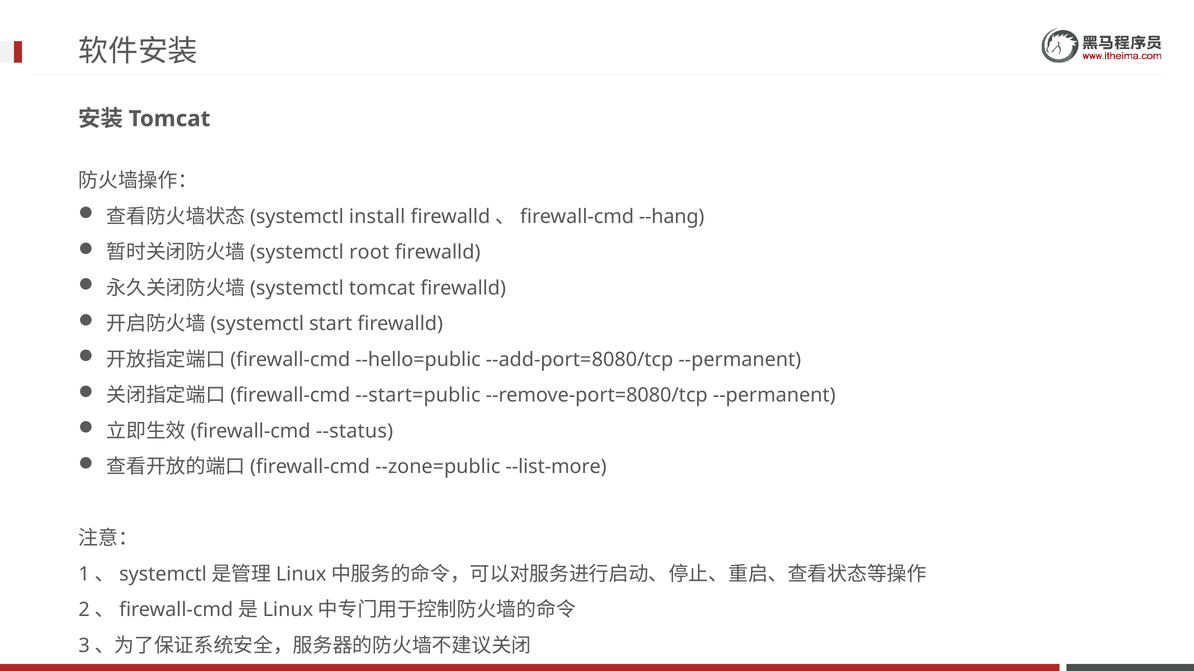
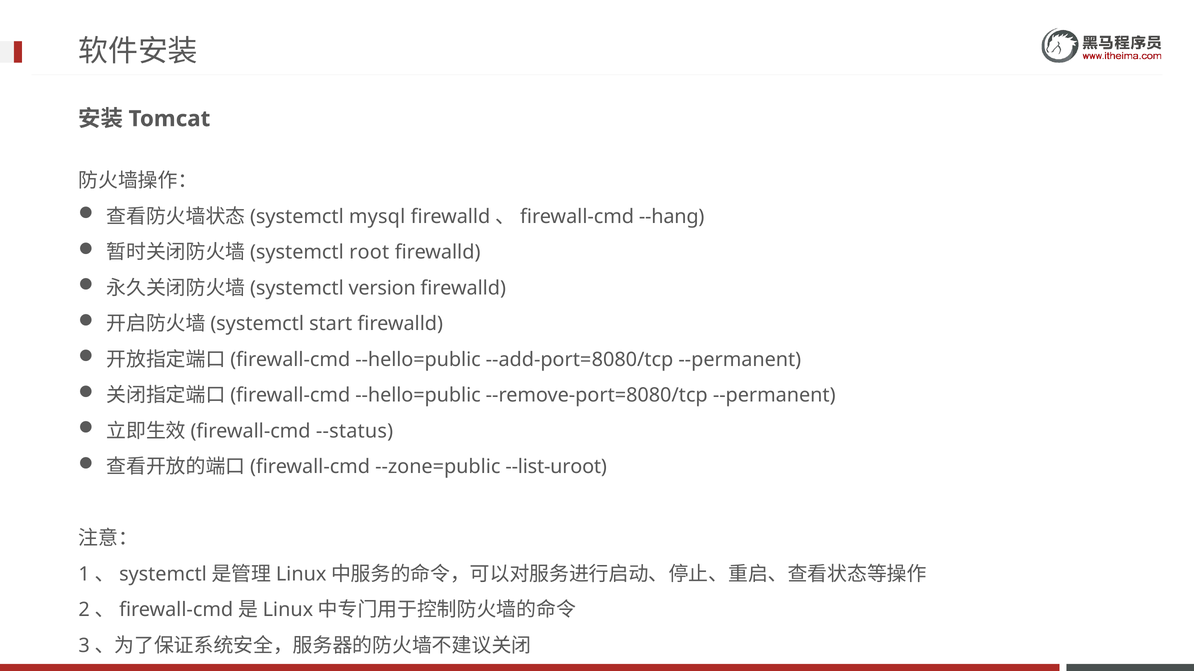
install: install -> mysql (377, 217)
tomcat: tomcat -> version (382, 288)
--start=public: --start=public -> --hello=public (418, 396)
--list-more: --list-more -> --list-uroot (556, 467)
